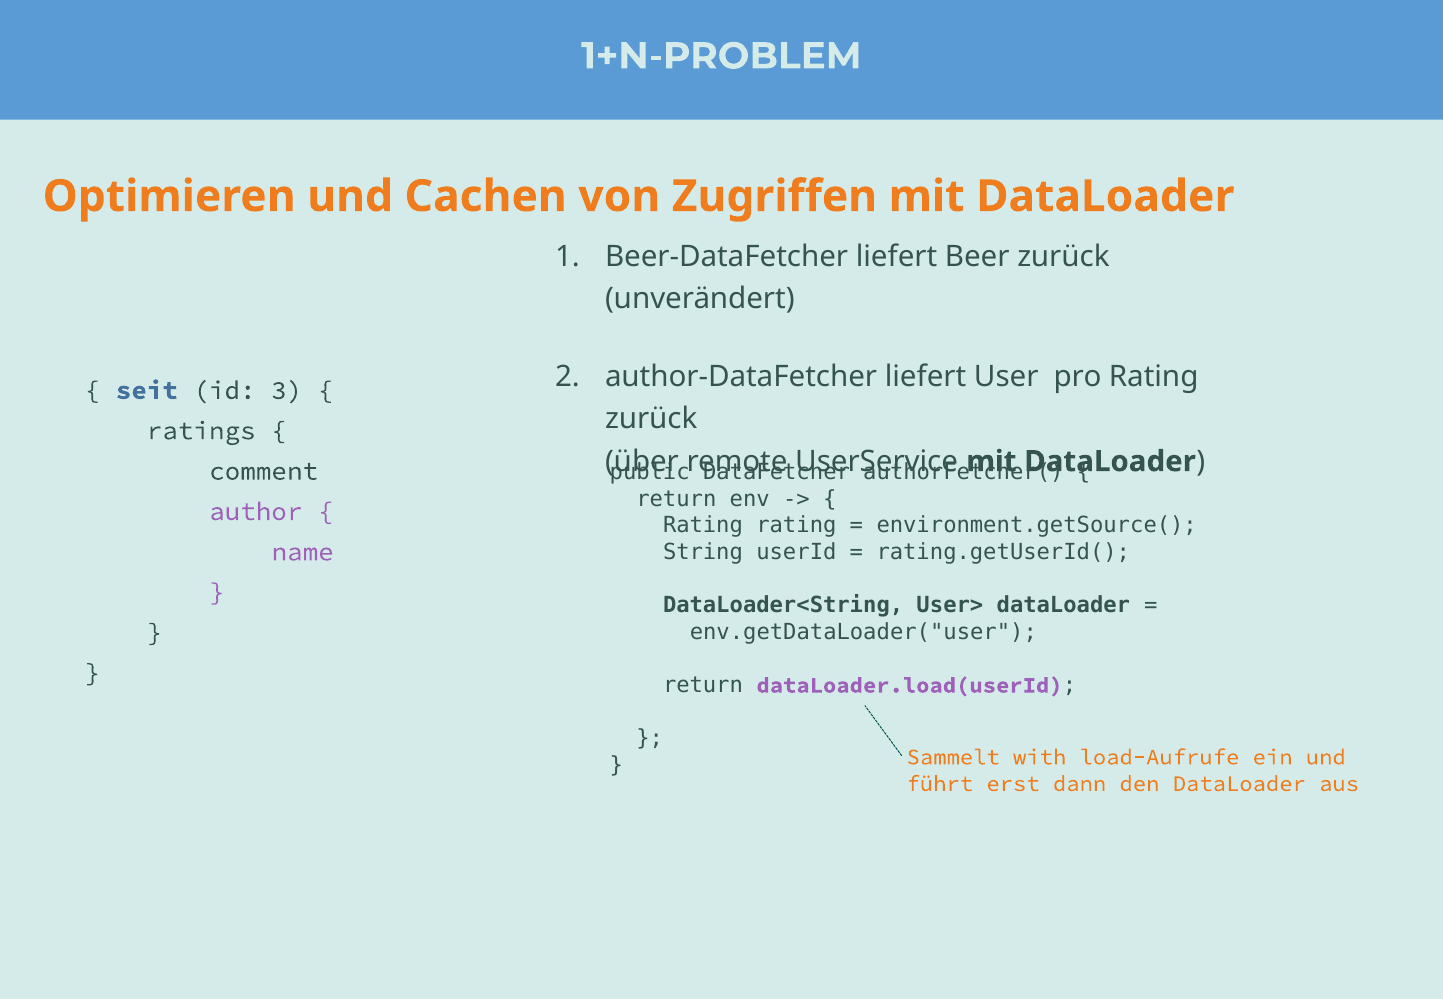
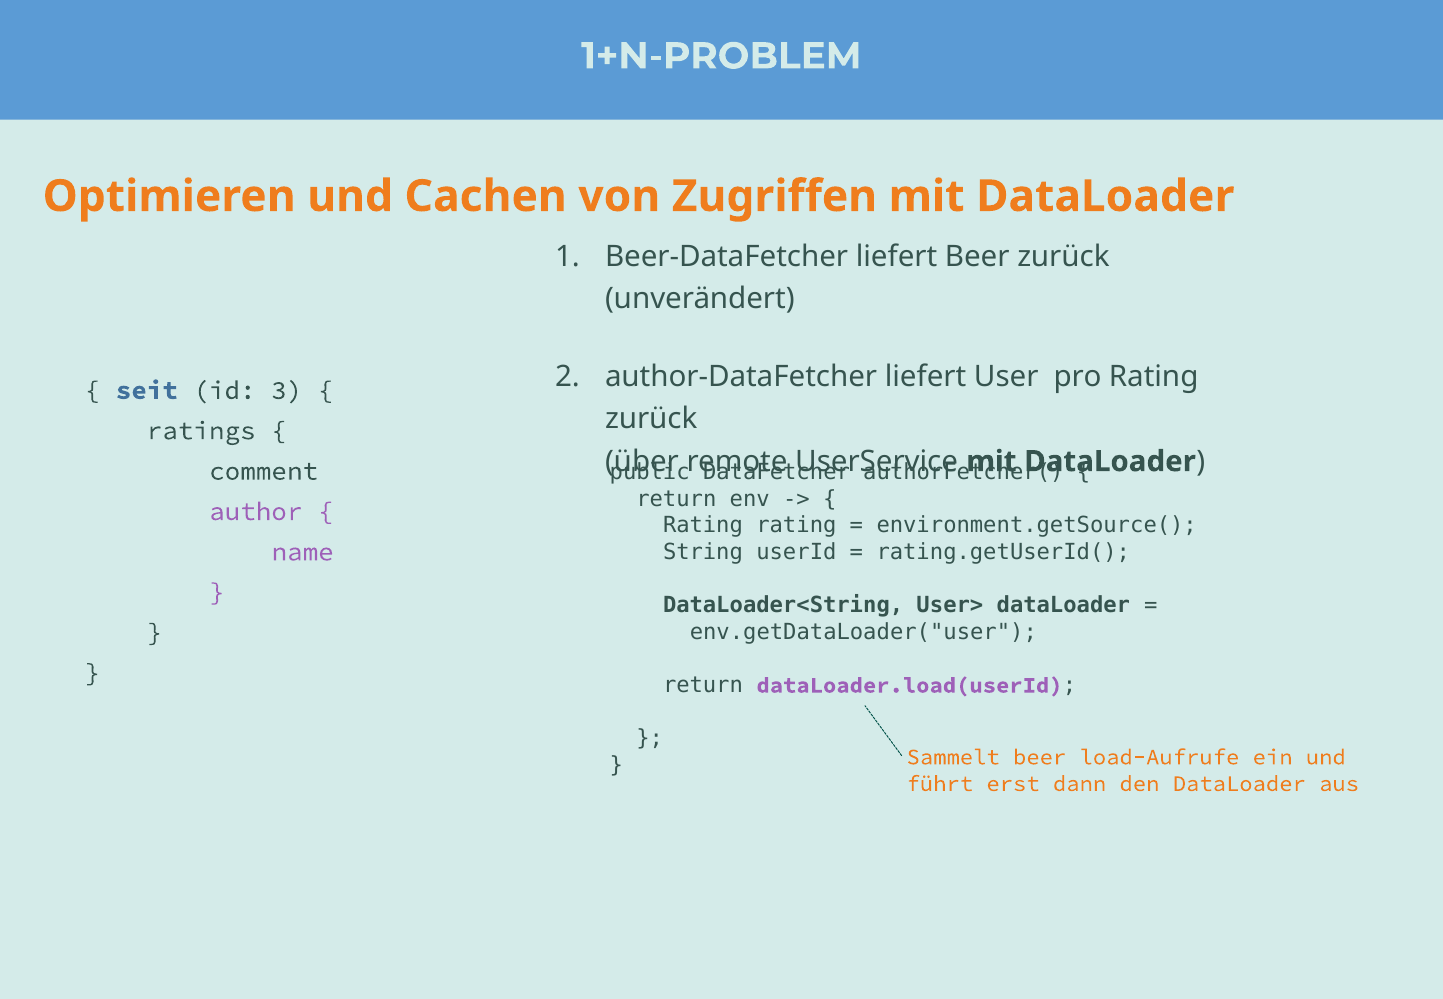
Sammelt with: with -> beer (1040, 757)
